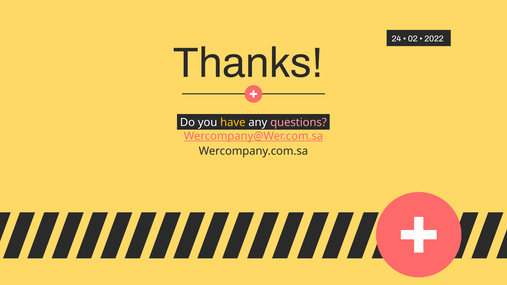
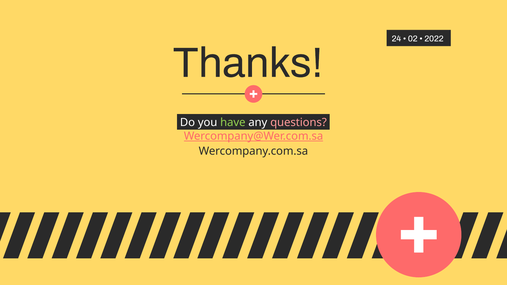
have colour: yellow -> light green (233, 123)
